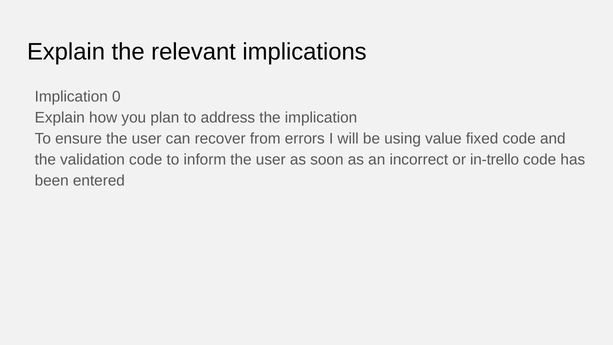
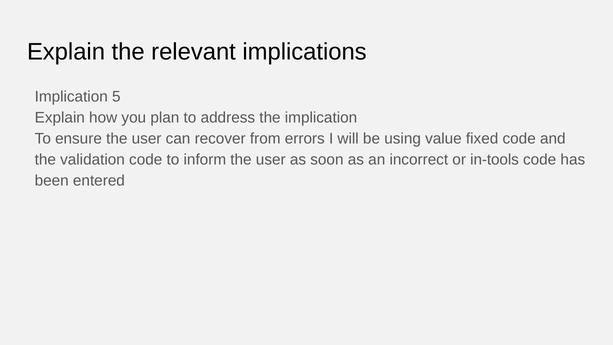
0: 0 -> 5 (116, 96)
in-trello: in-trello -> in-tools (495, 159)
